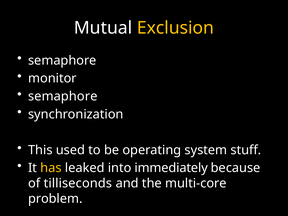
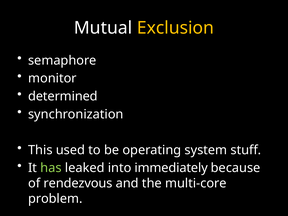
semaphore: semaphore -> determined (63, 96)
has colour: yellow -> light green (51, 168)
tilliseconds: tilliseconds -> rendezvous (78, 183)
